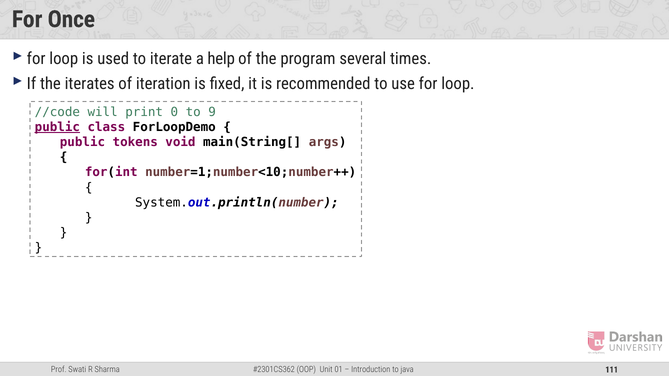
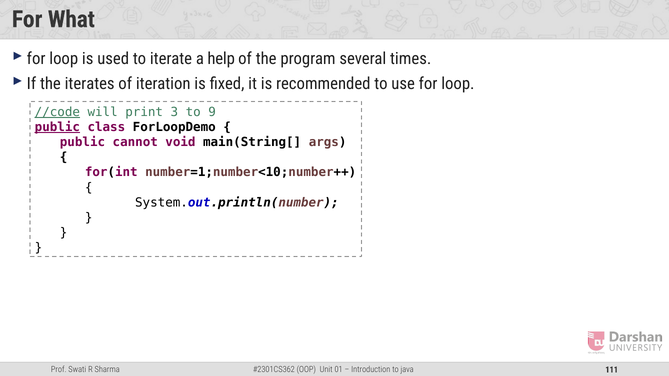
Once: Once -> What (71, 19)
//code underline: none -> present (57, 112)
0: 0 -> 3 (174, 112)
tokens: tokens -> cannot (135, 142)
